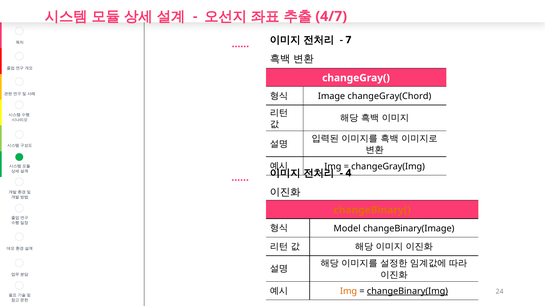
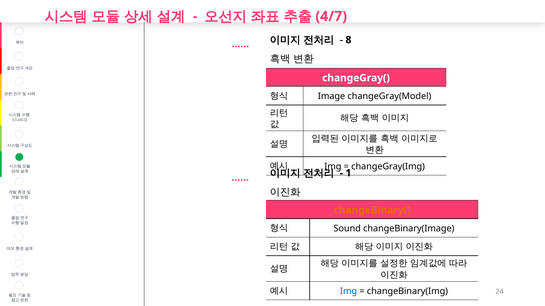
7: 7 -> 8 (348, 40)
changeGray(Chord: changeGray(Chord -> changeGray(Model (389, 96)
4: 4 -> 1 (348, 173)
Model: Model -> Sound (347, 229)
Img colour: orange -> blue (348, 292)
changeBinary(Img underline: present -> none (407, 292)
